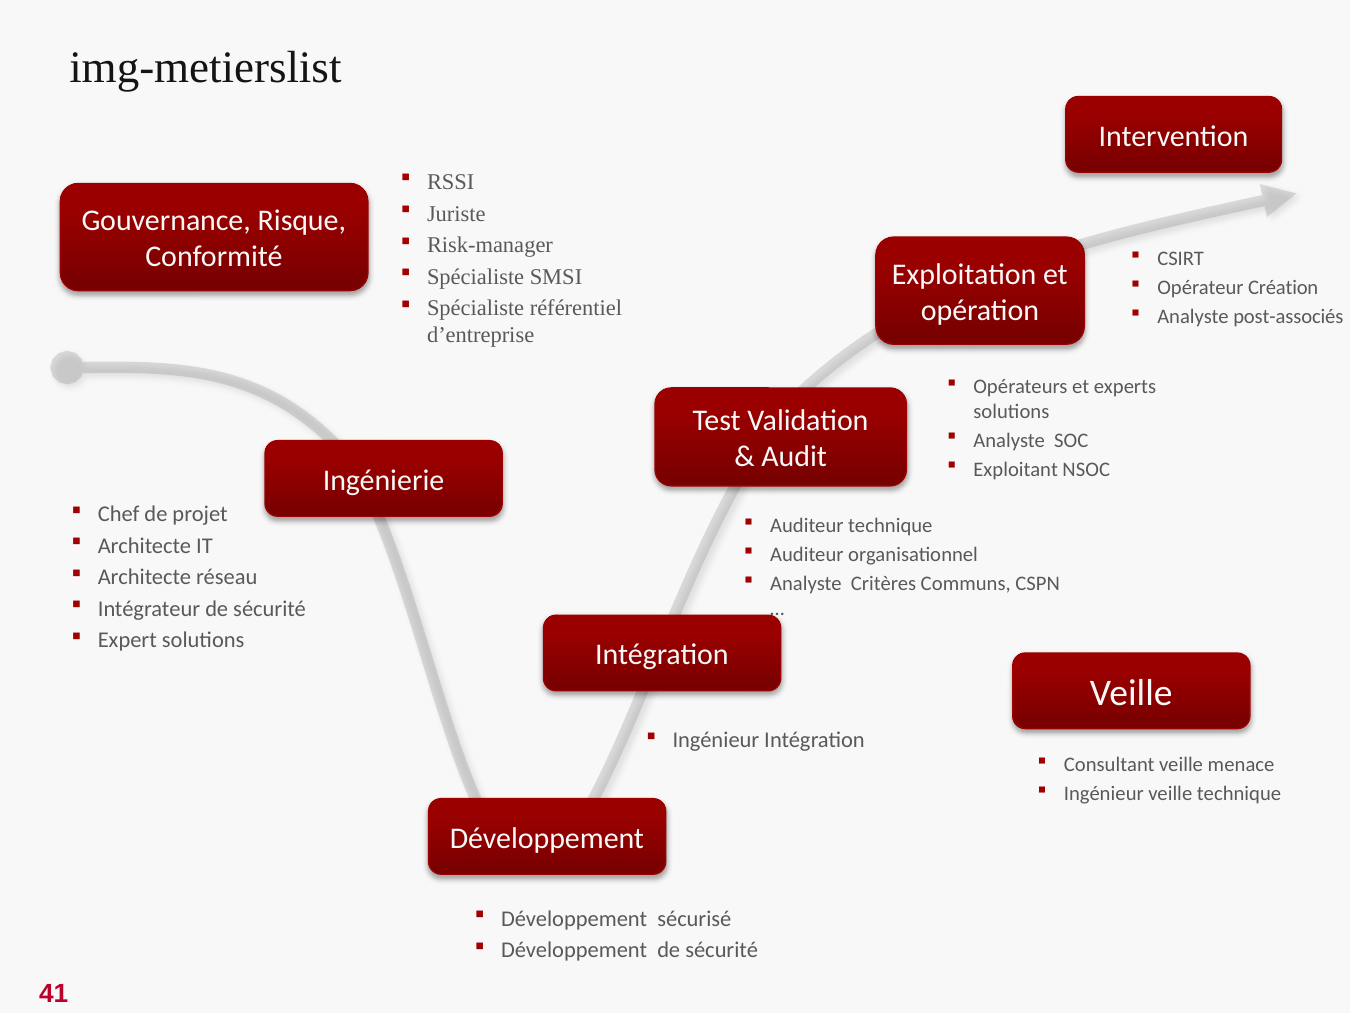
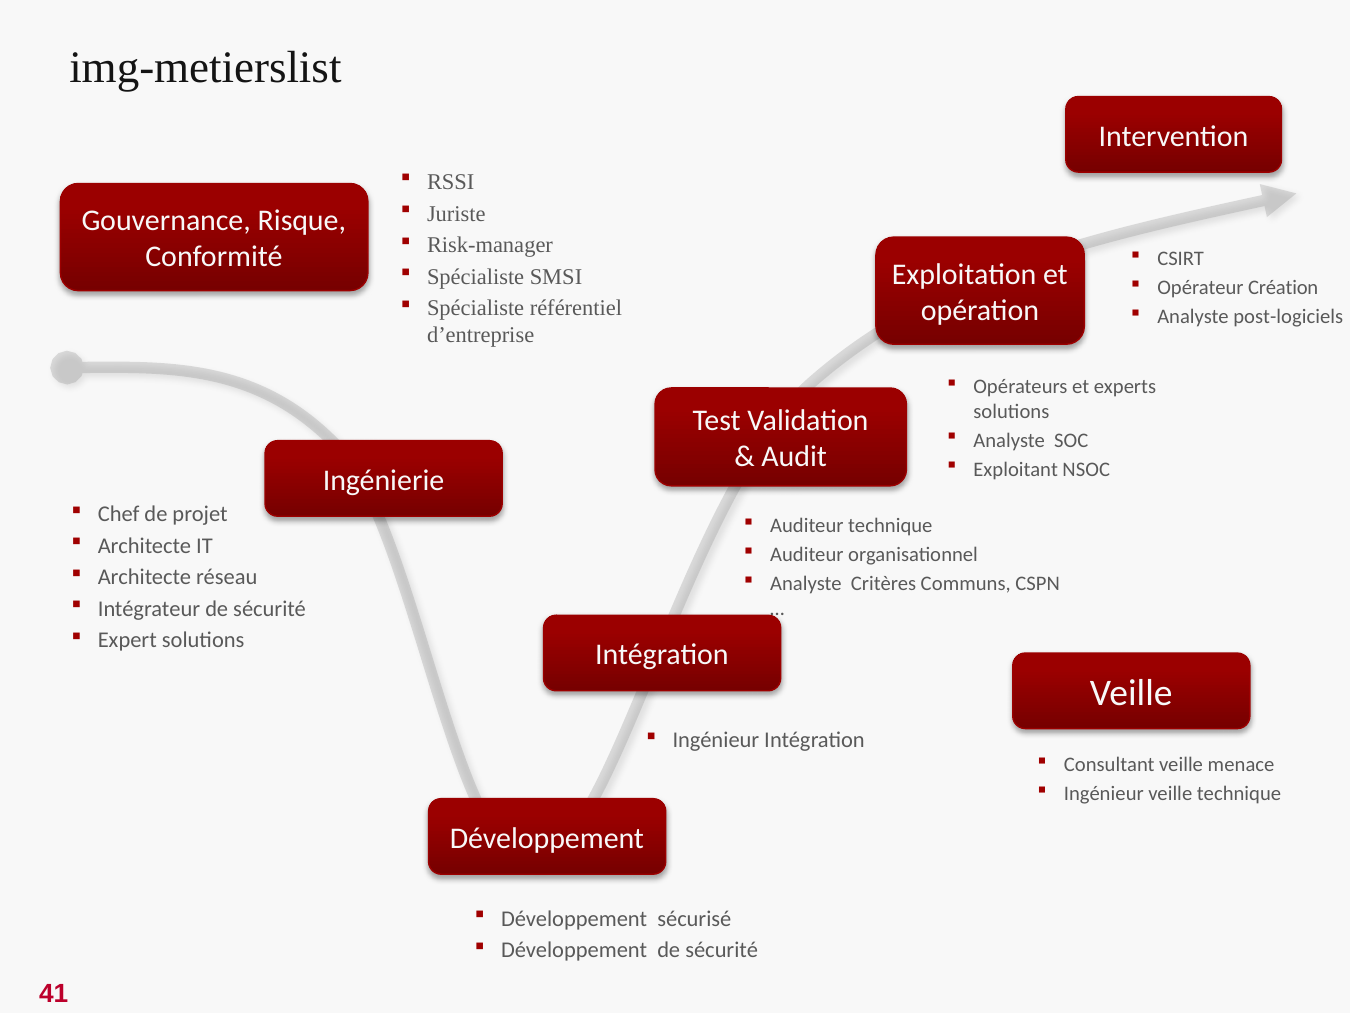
post-associés: post-associés -> post-logiciels (1288, 317)
